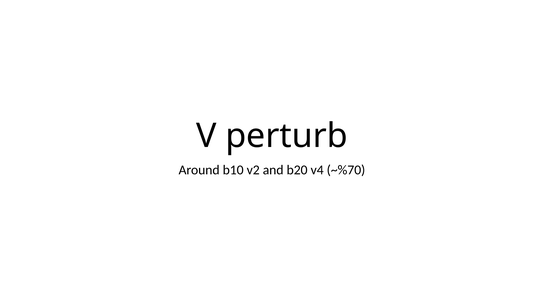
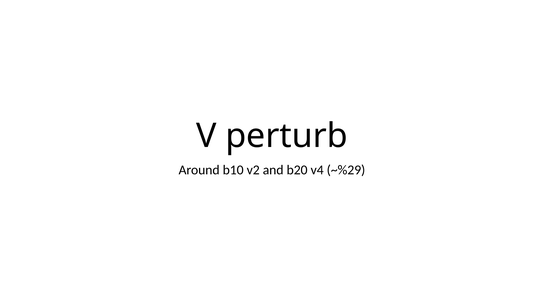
~%70: ~%70 -> ~%29 (346, 170)
